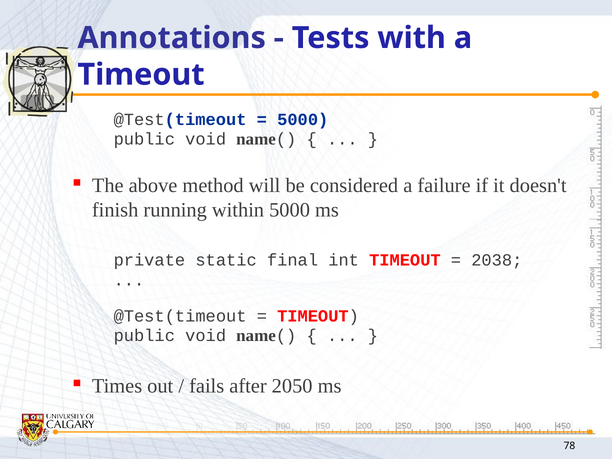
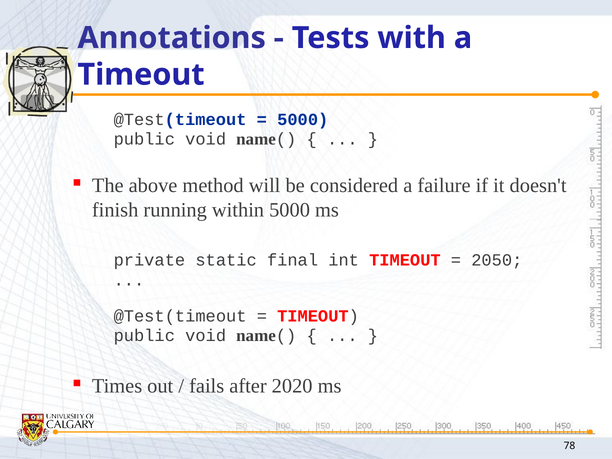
2038: 2038 -> 2050 (497, 260)
2050: 2050 -> 2020 (292, 386)
